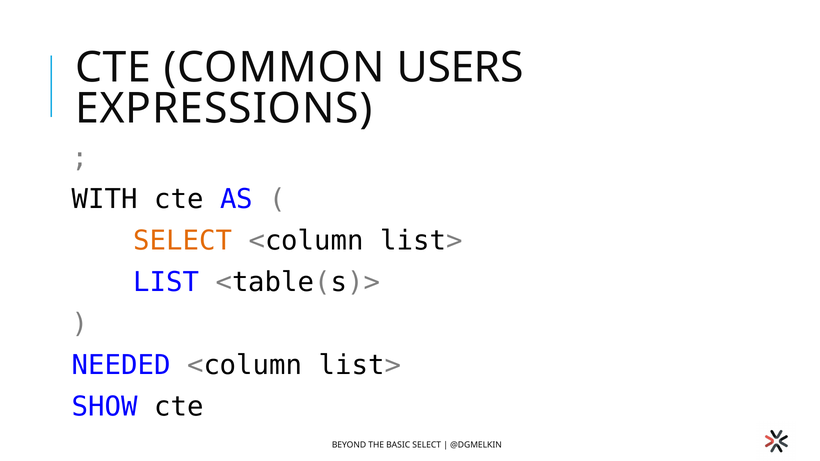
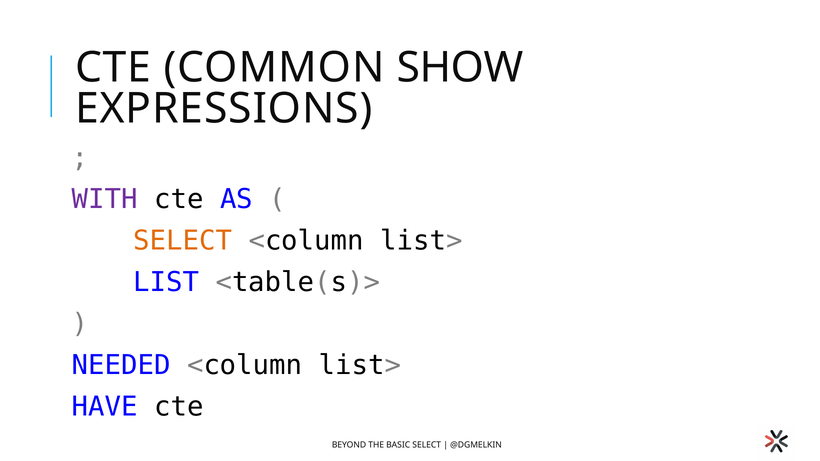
USERS: USERS -> SHOW (460, 68)
WITH colour: black -> purple (105, 199)
SHOW: SHOW -> HAVE (105, 407)
